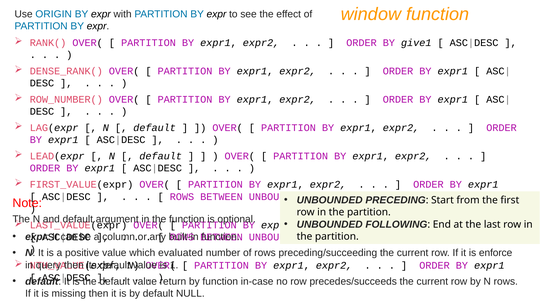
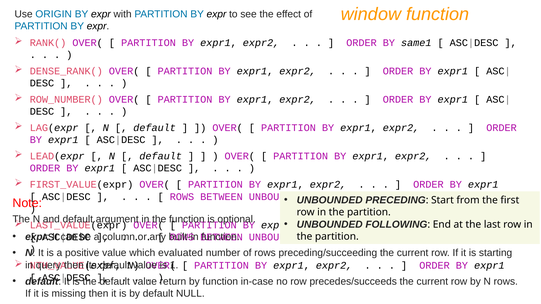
give1: give1 -> same1 (416, 43)
enforce: enforce -> starting (496, 253)
